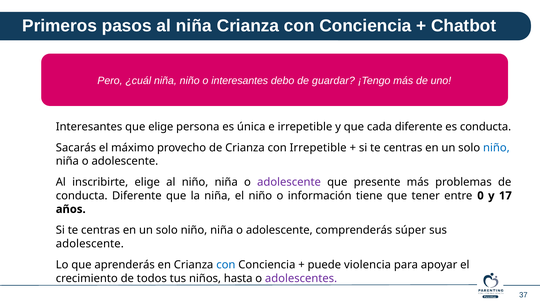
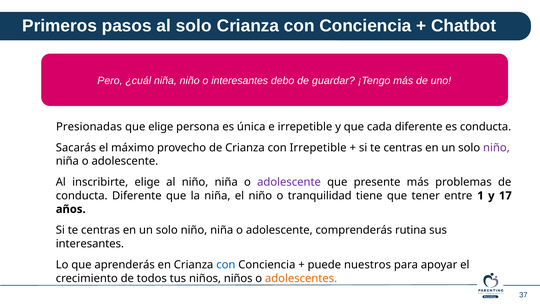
al niña: niña -> solo (194, 26)
Interesantes: Interesantes -> Presionadas (89, 127)
niño colour: blue -> purple (496, 148)
información: información -> tranquilidad (320, 196)
0: 0 -> 1 (480, 196)
súper: súper -> rutina (411, 230)
adolescente: adolescente -> interesantes (90, 244)
violencia: violencia -> nuestros (368, 265)
niños hasta: hasta -> niños (238, 278)
adolescentes colour: purple -> orange (301, 278)
